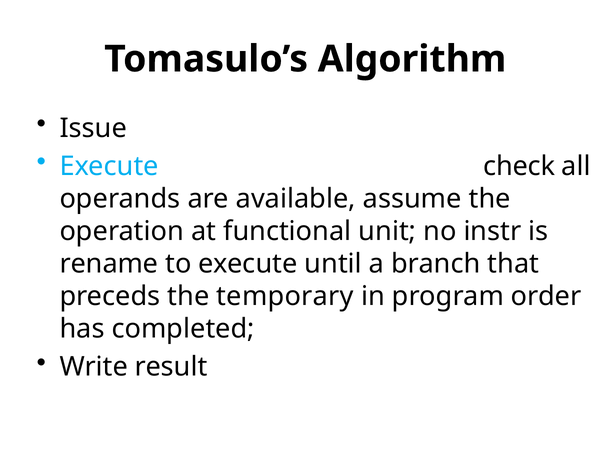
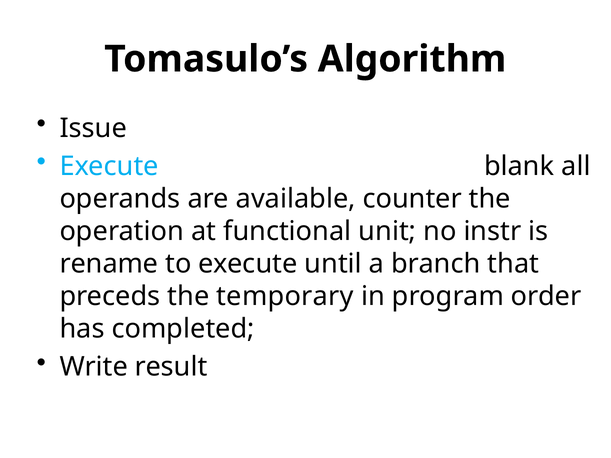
check: check -> blank (519, 166)
assume: assume -> counter (412, 199)
